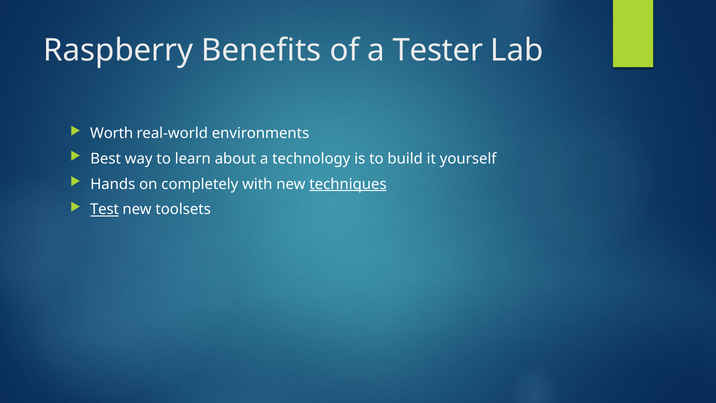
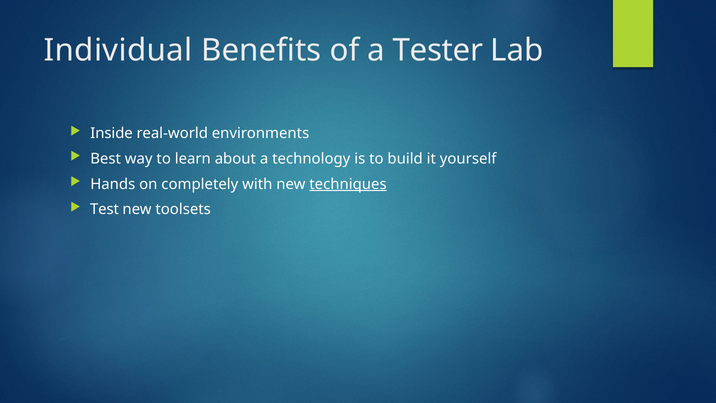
Raspberry: Raspberry -> Individual (118, 50)
Worth: Worth -> Inside (112, 133)
Test underline: present -> none (104, 209)
